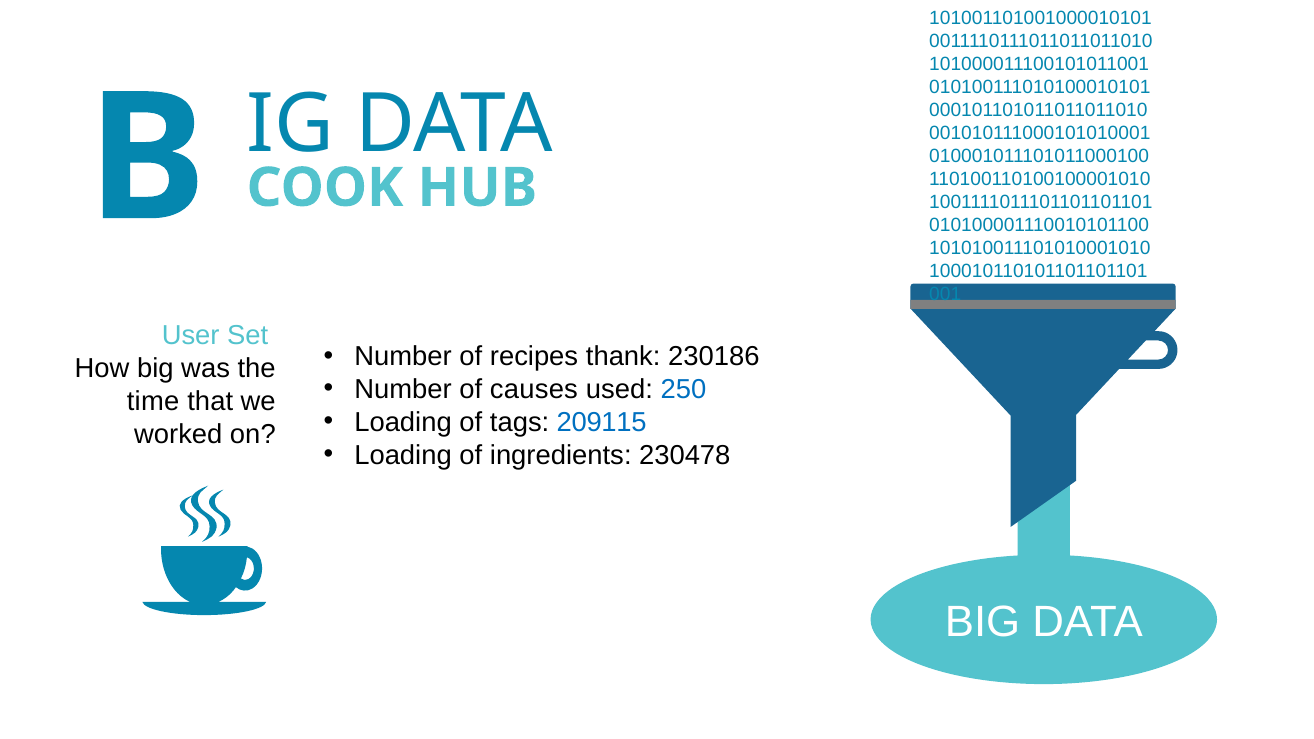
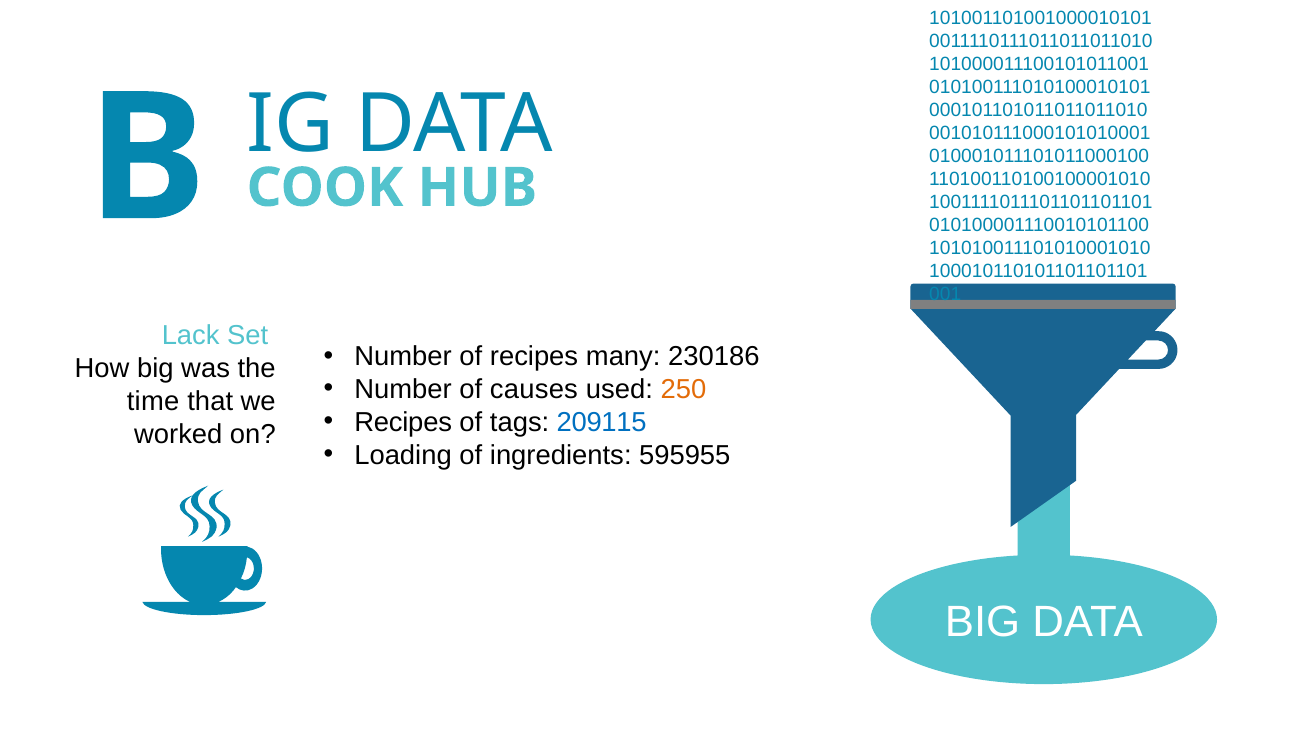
User: User -> Lack (191, 336)
thank: thank -> many (623, 357)
250 colour: blue -> orange (683, 390)
Loading: Loading -> Recipes (403, 422)
230478: 230478 -> 595955 (685, 455)
